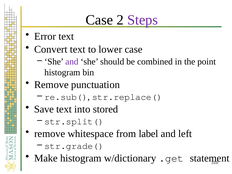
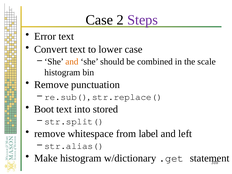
and colour: purple -> orange (72, 62)
point: point -> scale (207, 62)
Save: Save -> Boot (44, 109)
str.grade(: str.grade( -> str.alias( (74, 146)
